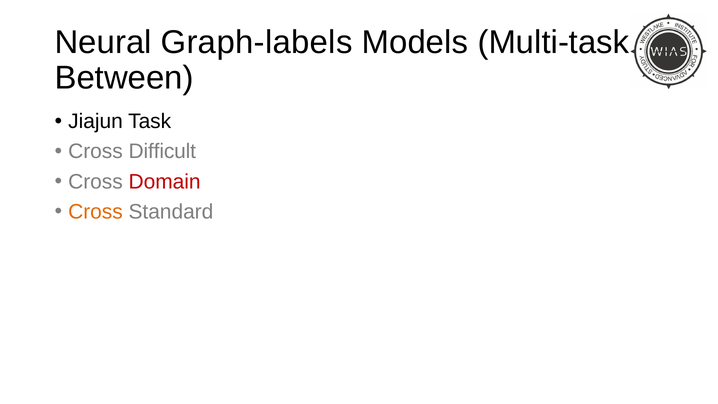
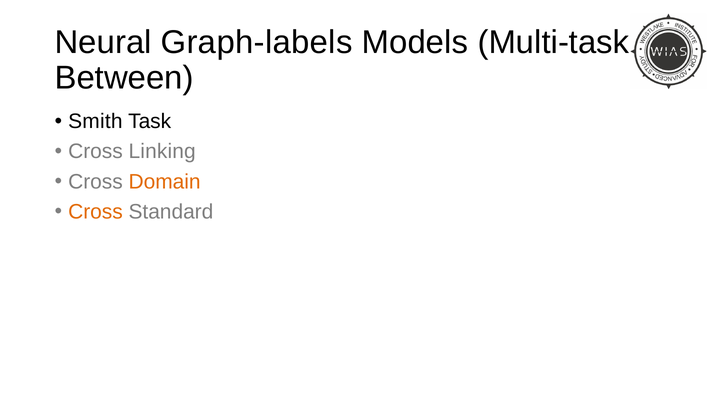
Jiajun: Jiajun -> Smith (95, 121)
Difficult: Difficult -> Linking (162, 151)
Domain colour: red -> orange (165, 182)
